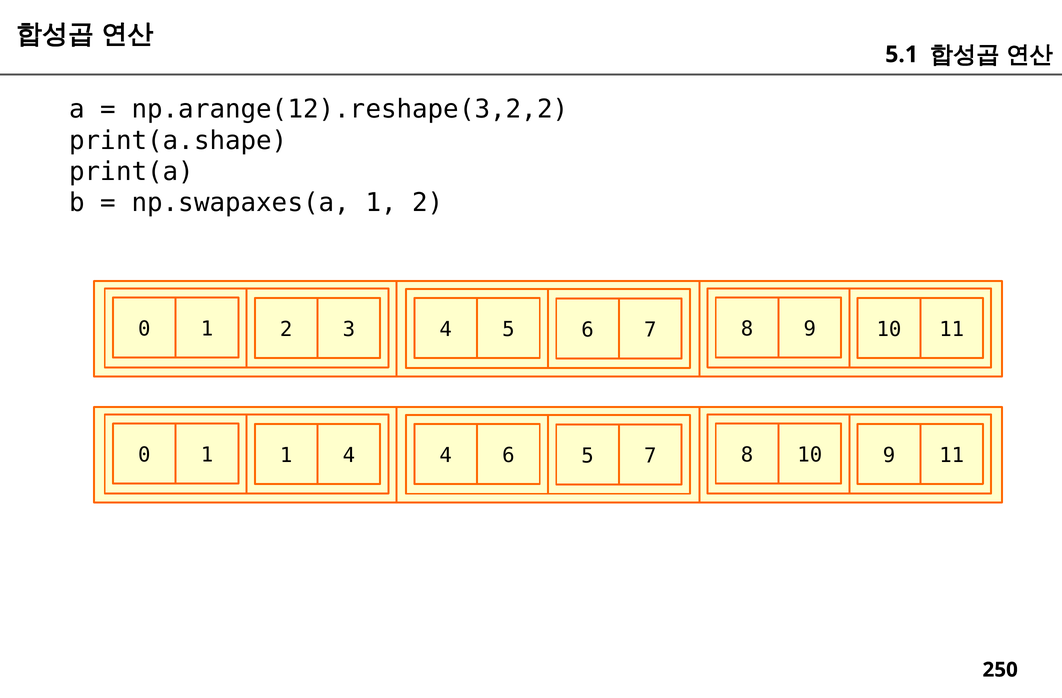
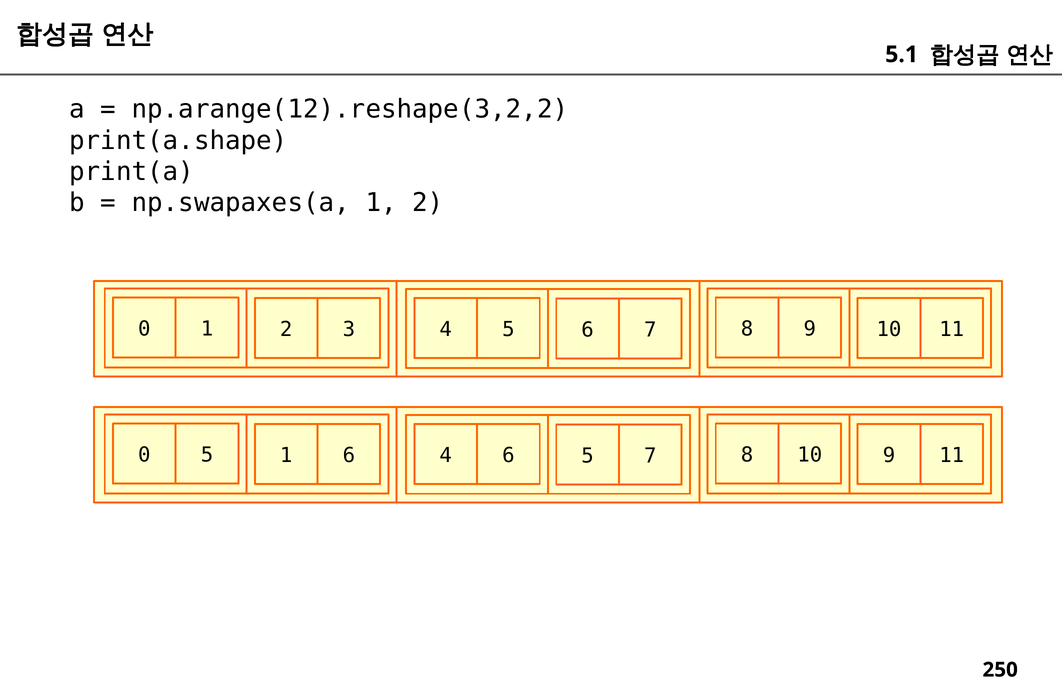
1: 1 -> 5 (207, 455)
1 4: 4 -> 6 (349, 455)
